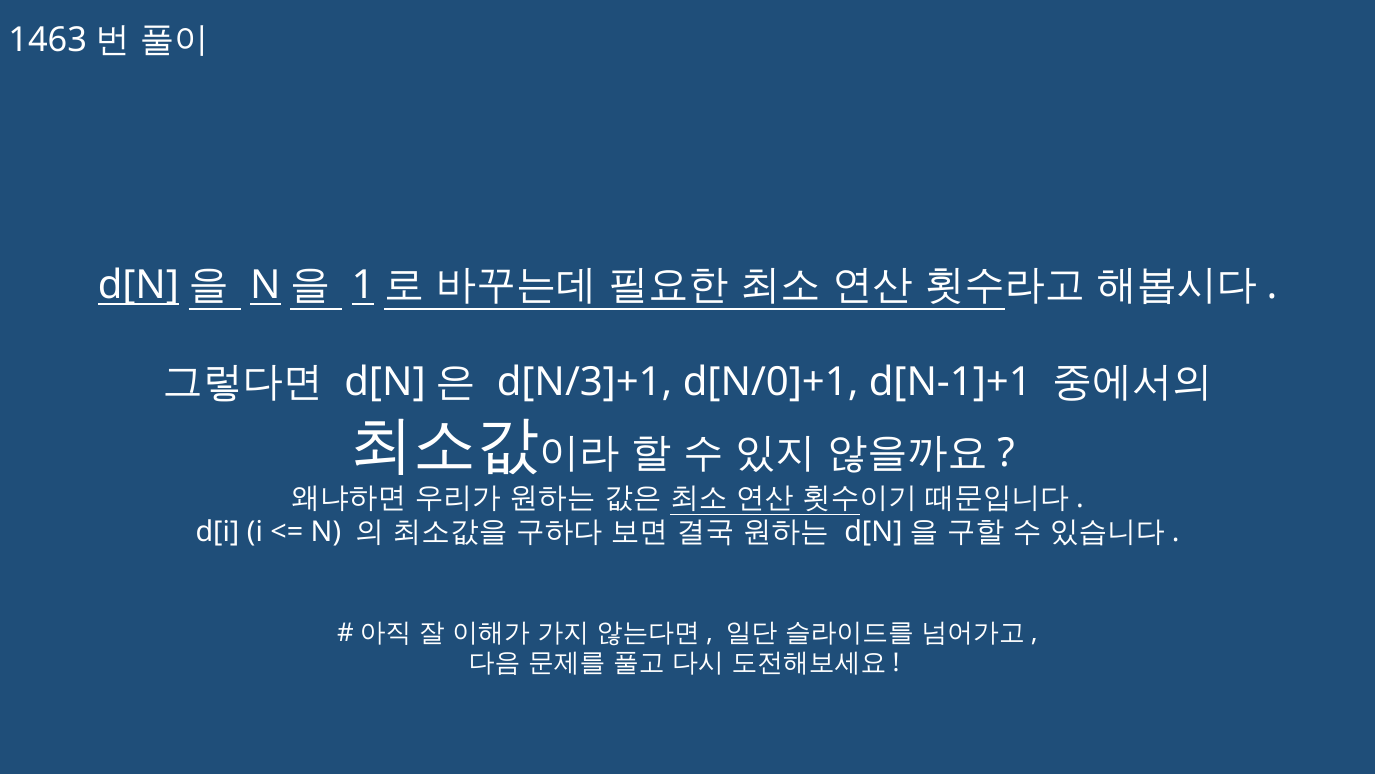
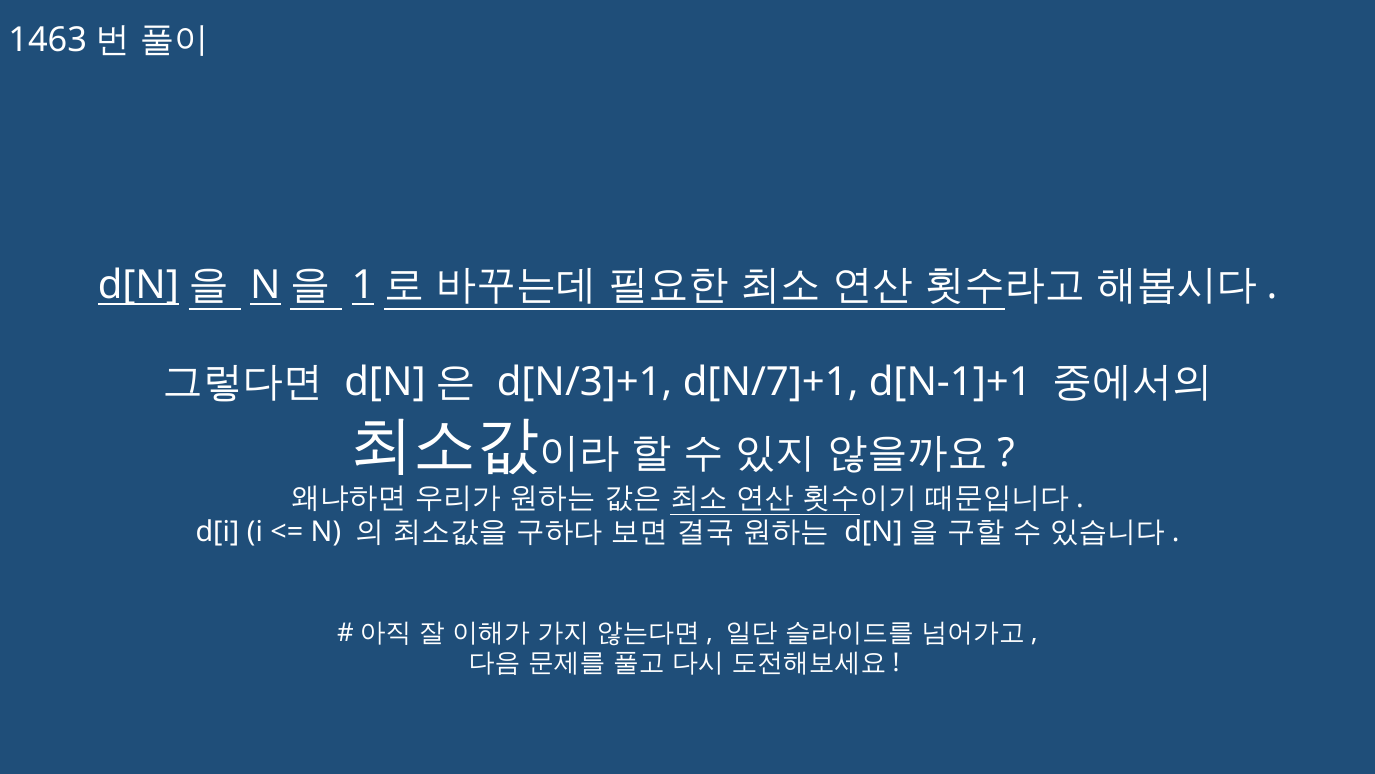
d[N/0]+1: d[N/0]+1 -> d[N/7]+1 (771, 382)
